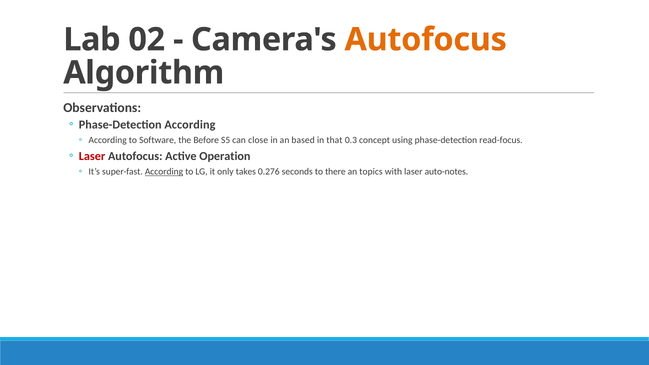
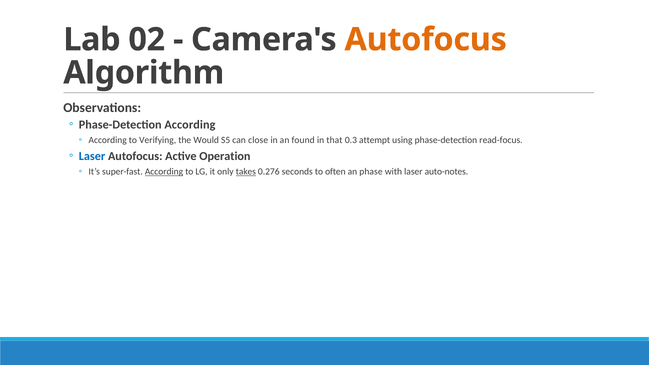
Software: Software -> Verifying (158, 140)
Before: Before -> Would (206, 140)
based: based -> found (303, 140)
concept: concept -> attempt (375, 140)
Laser colour: red -> blue (92, 156)
takes underline: none -> present (246, 172)
there: there -> often (335, 172)
topics: topics -> phase (371, 172)
